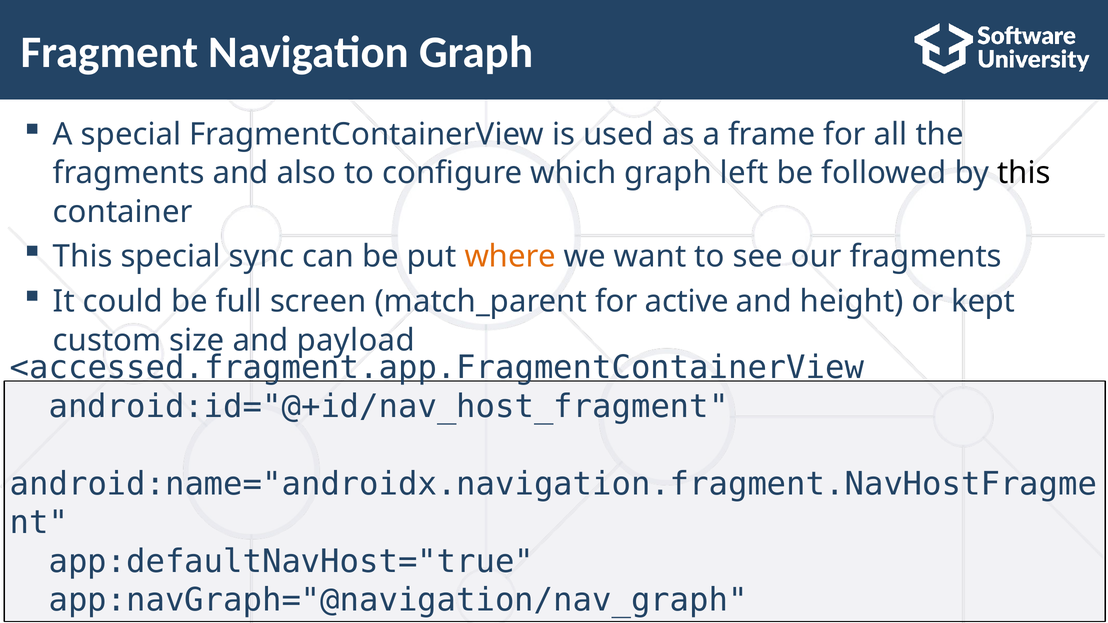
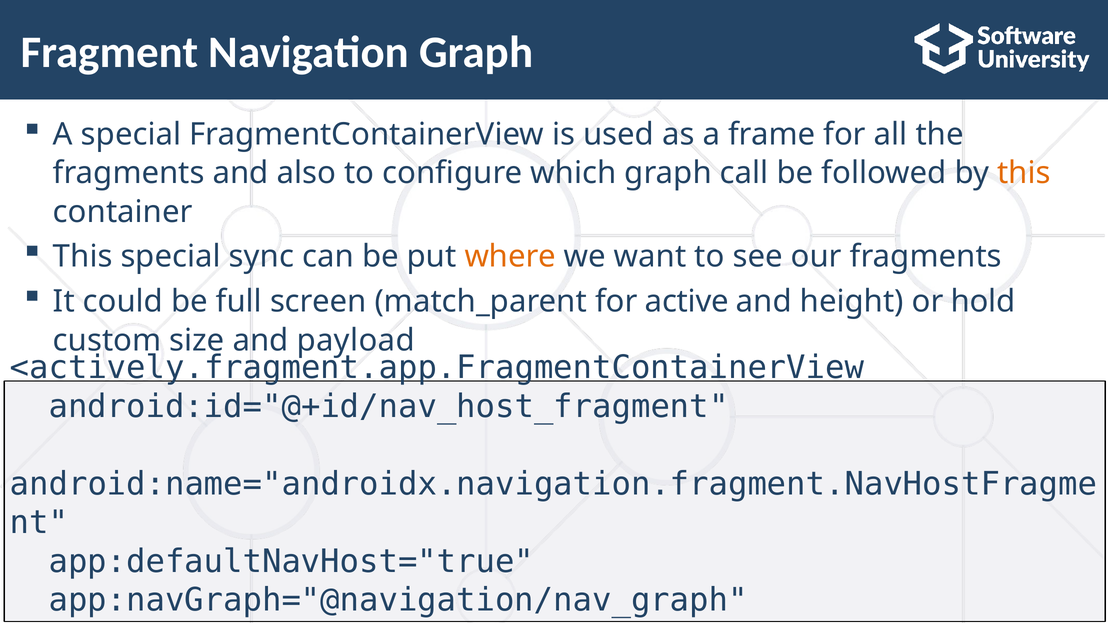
left: left -> call (744, 173)
this colour: black -> orange (1024, 173)
kept: kept -> hold (983, 301)
<accessed.fragment.app.FragmentContainerView: <accessed.fragment.app.FragmentContainerView -> <actively.fragment.app.FragmentContainerView (437, 368)
